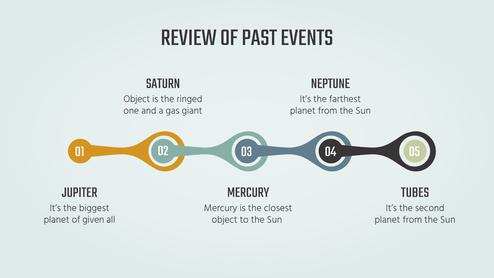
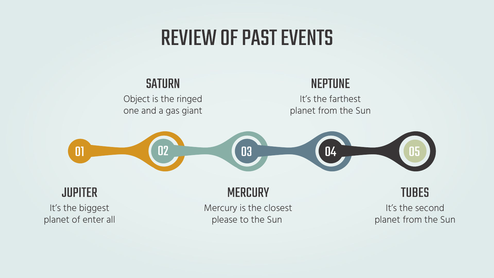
given: given -> enter (93, 219)
object: object -> please (225, 219)
